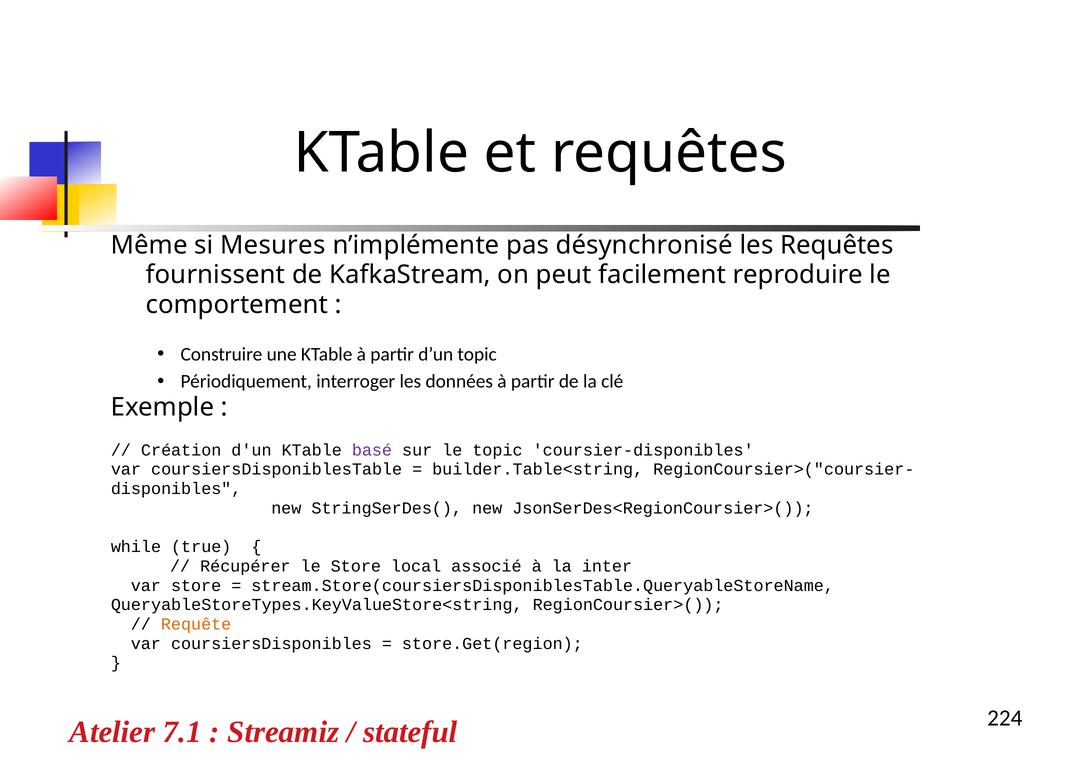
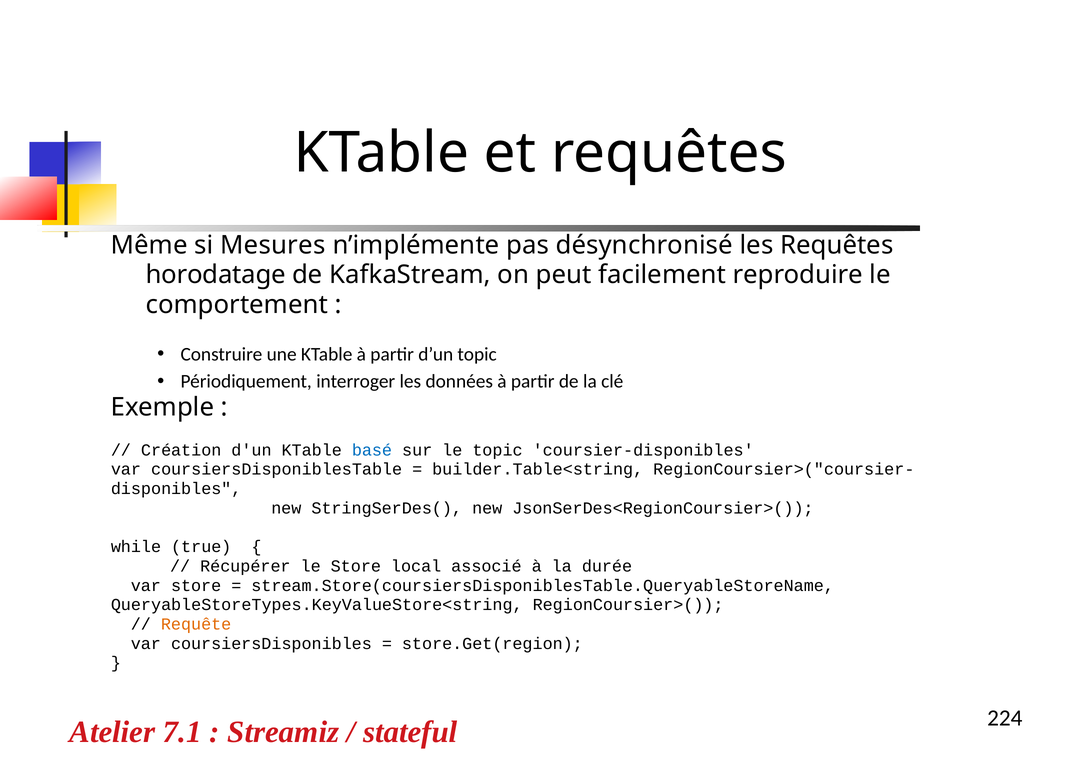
fournissent: fournissent -> horodatage (216, 275)
basé colour: purple -> blue (372, 450)
inter: inter -> durée (607, 566)
